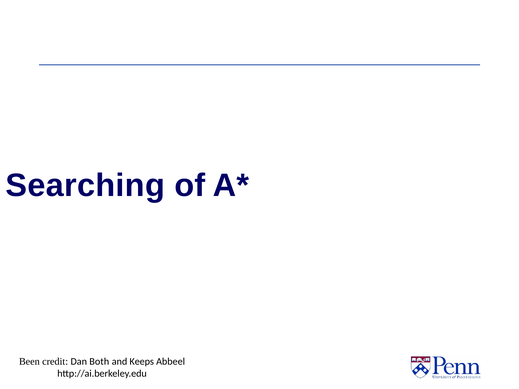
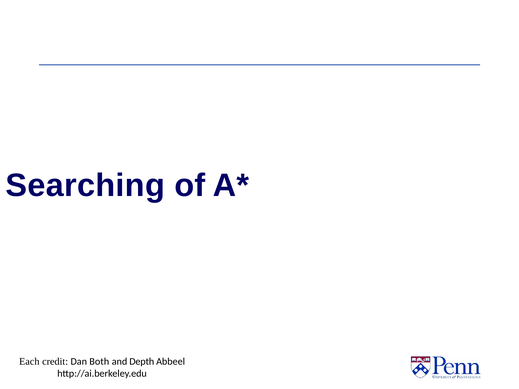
Been: Been -> Each (29, 362)
Keeps: Keeps -> Depth (142, 362)
